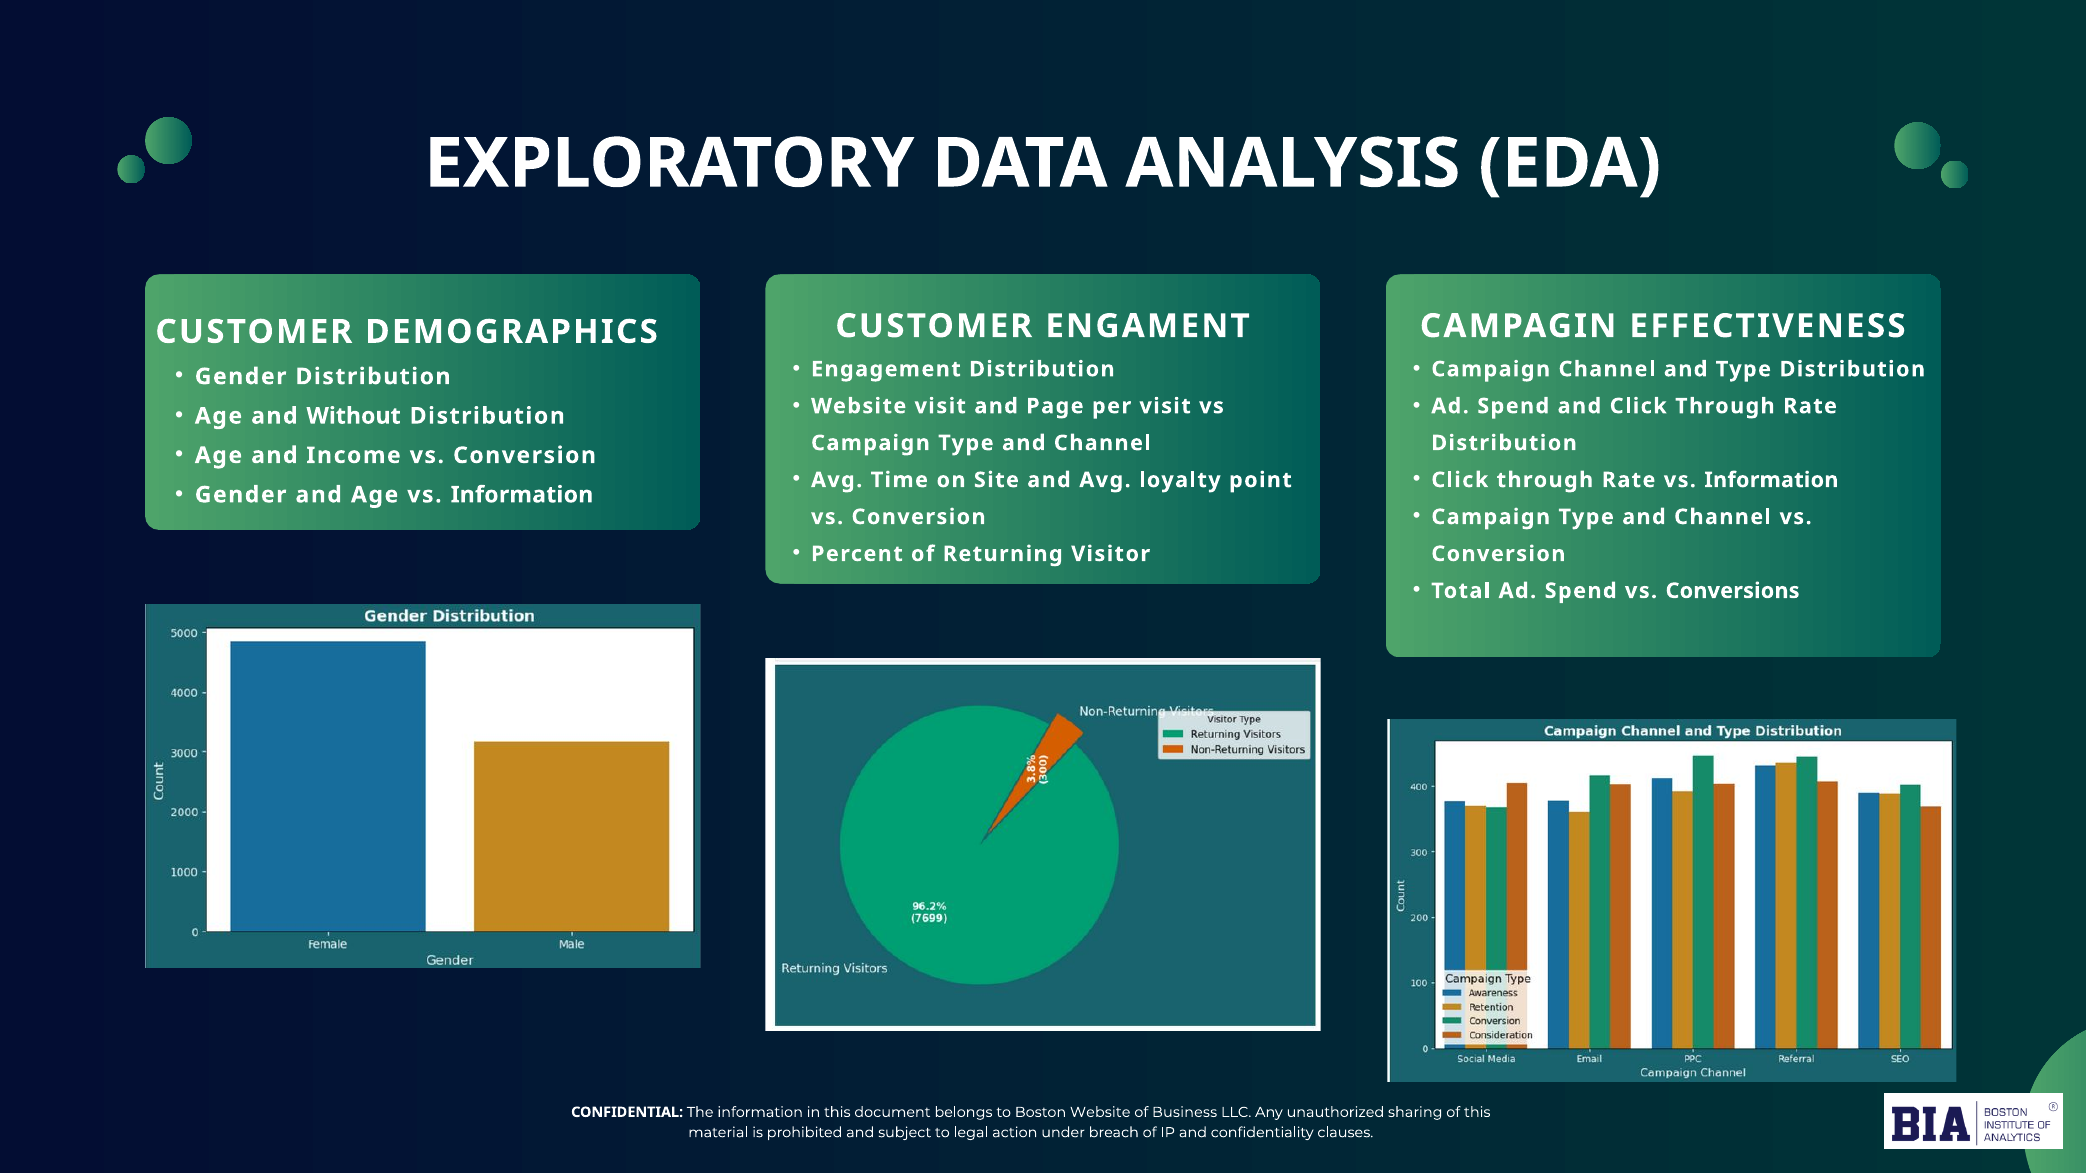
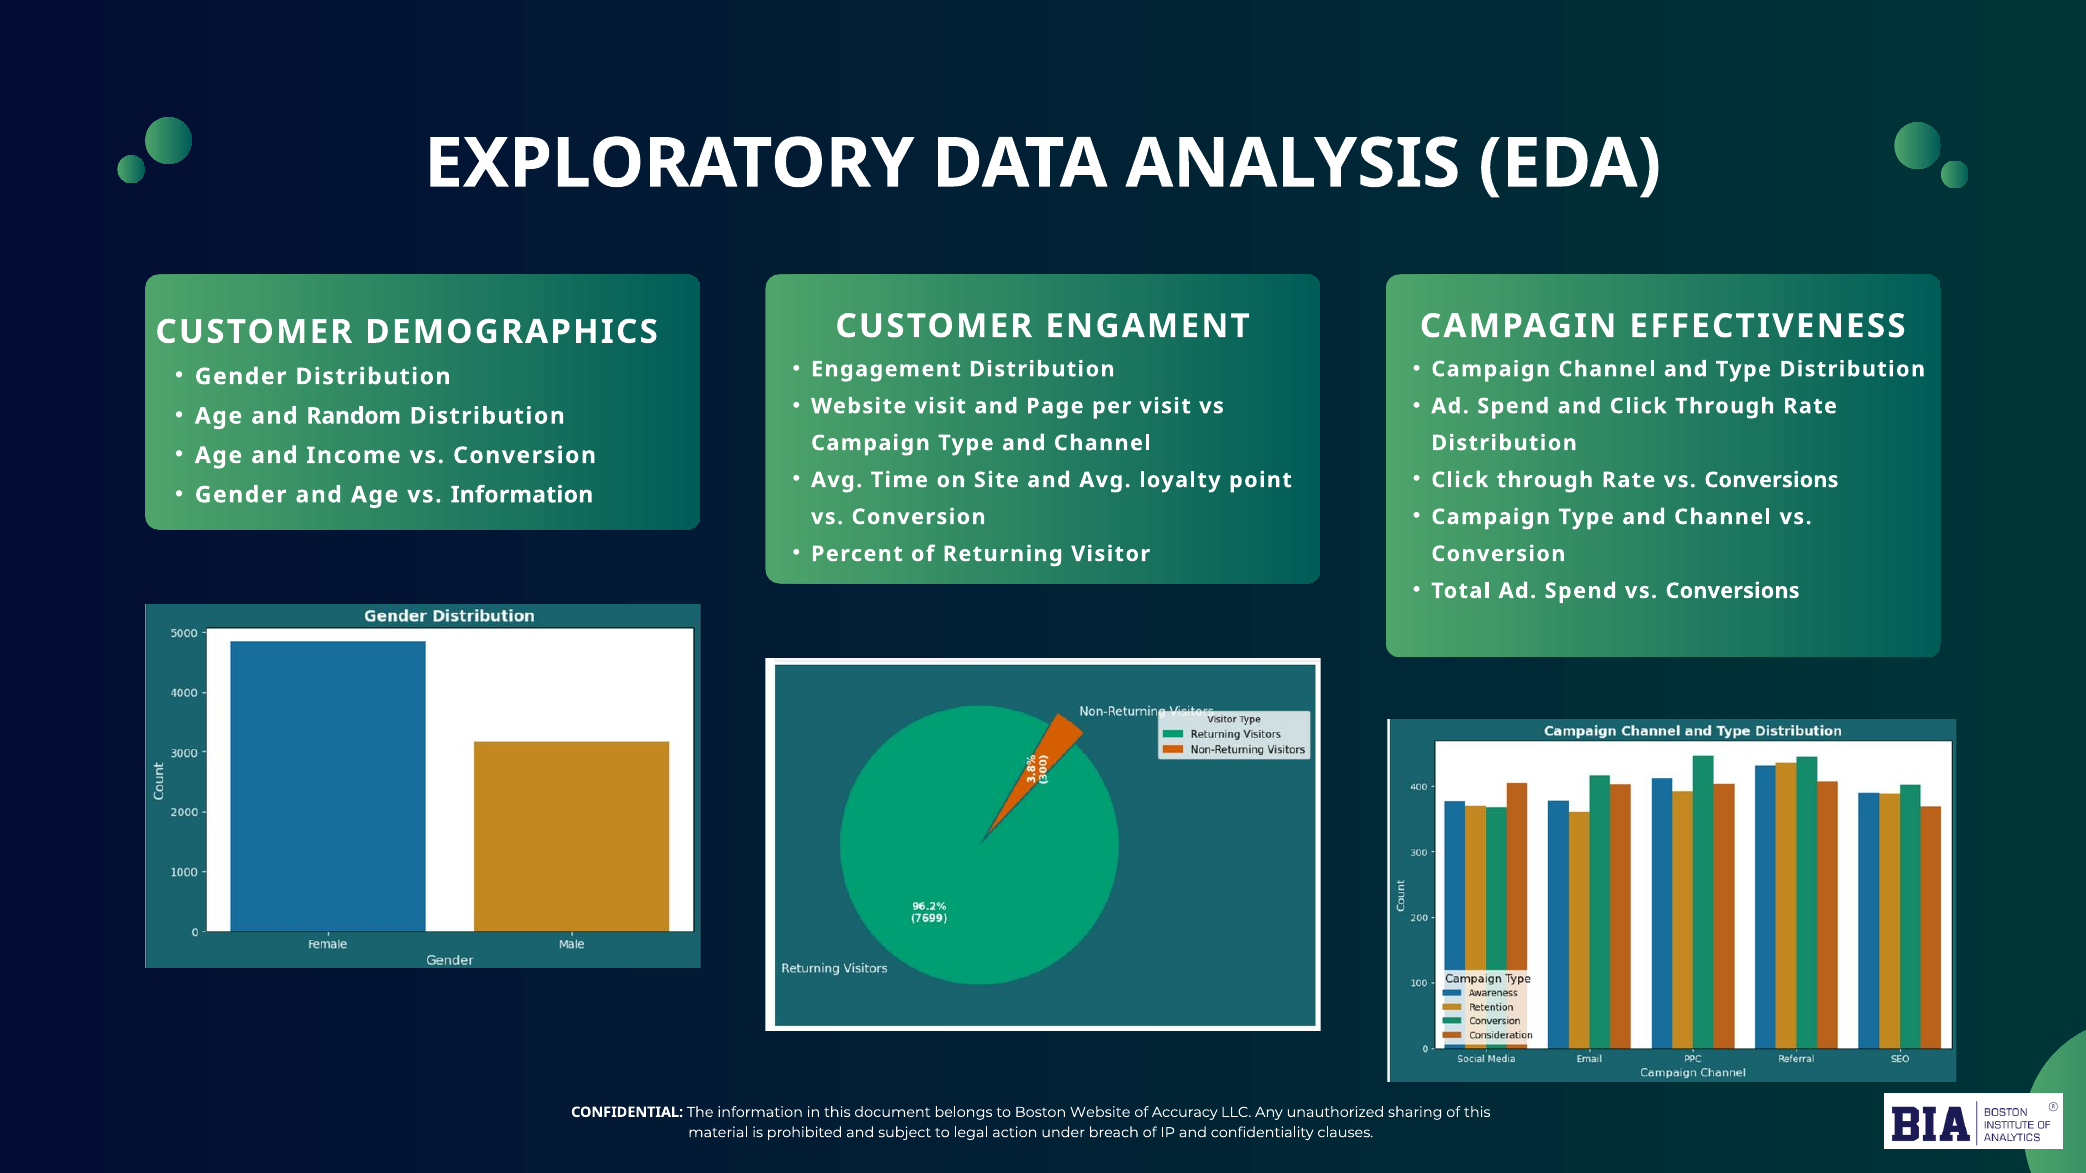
Without: Without -> Random (354, 416)
Rate vs Information: Information -> Conversions (1771, 480)
Business: Business -> Accuracy (1185, 1113)
